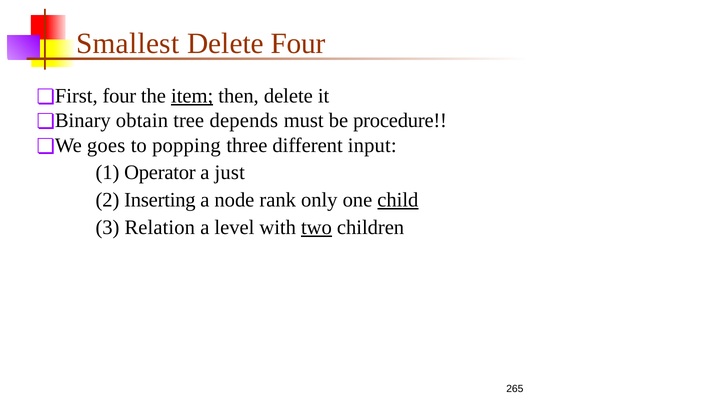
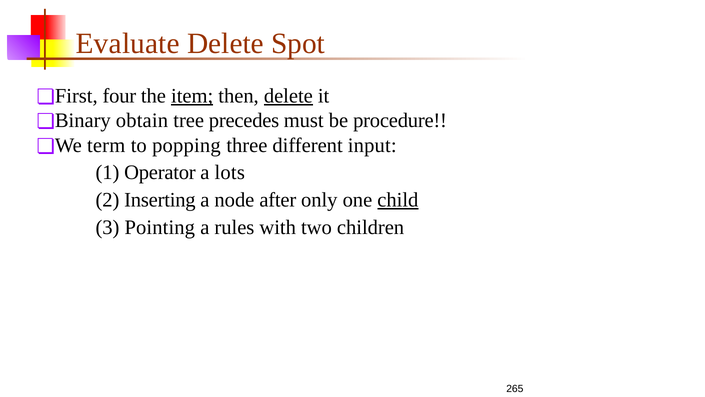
Smallest: Smallest -> Evaluate (128, 43)
Delete Four: Four -> Spot (298, 43)
delete underline: none -> present (288, 96)
depends: depends -> precedes (244, 120)
goes: goes -> term (106, 145)
just: just -> lots (230, 172)
rank: rank -> after (278, 200)
Relation: Relation -> Pointing (160, 227)
level: level -> rules (234, 227)
two underline: present -> none (316, 227)
